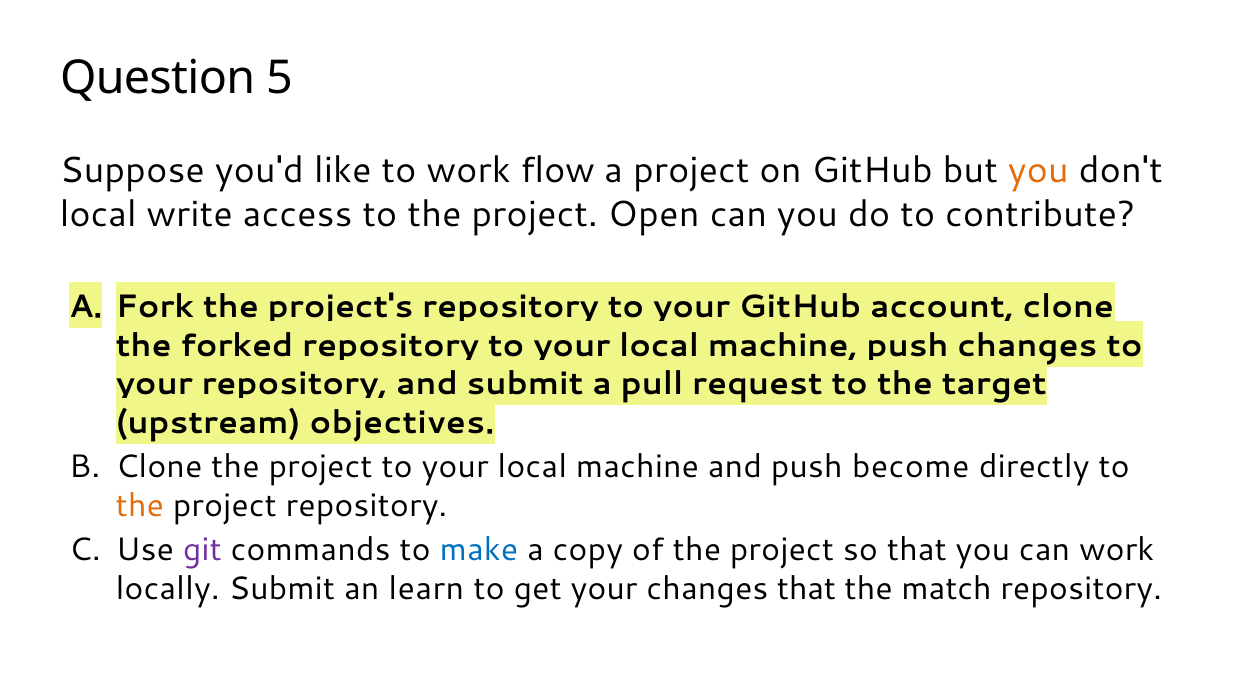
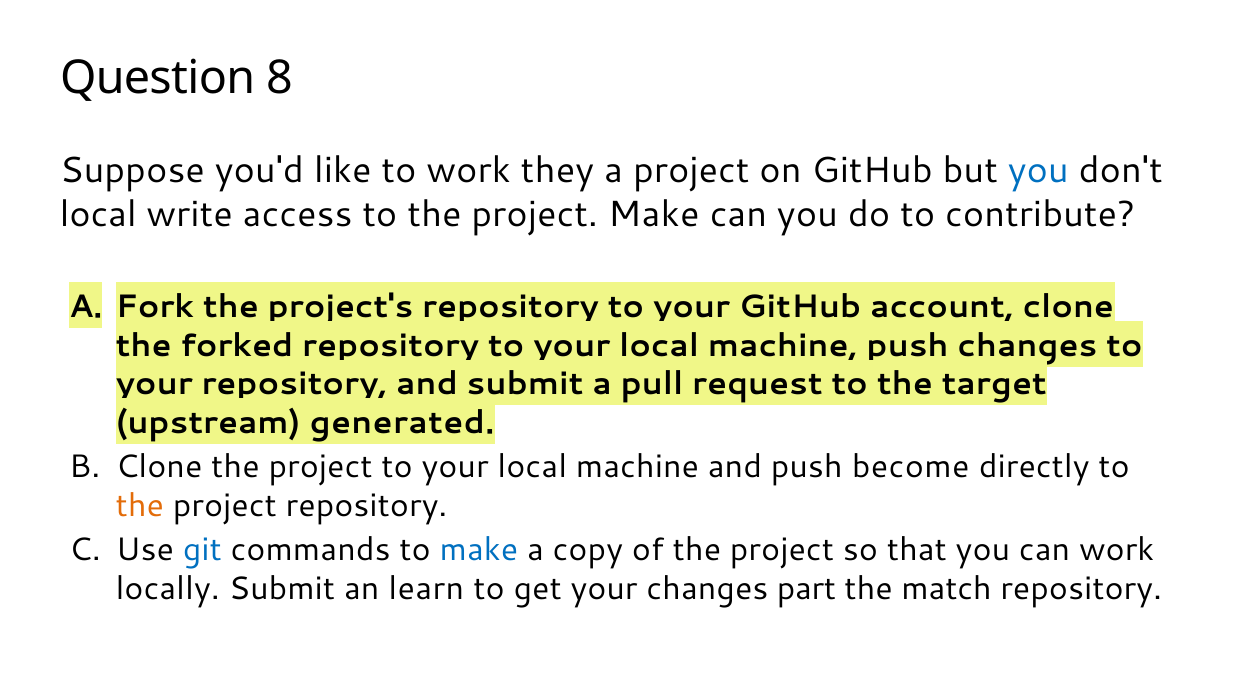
5: 5 -> 8 (279, 78)
flow: flow -> they (557, 171)
you colour: orange -> blue (1038, 171)
project Open: Open -> Make (654, 214)
objectives: objectives -> generated (402, 423)
git colour: purple -> blue (202, 549)
changes that: that -> part (807, 588)
